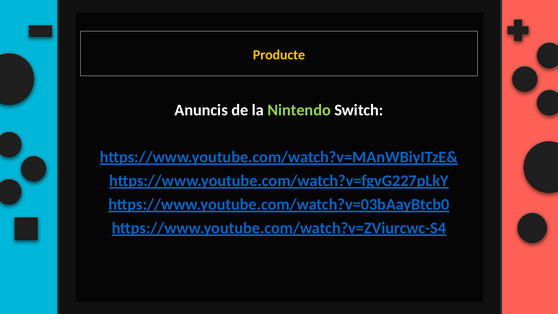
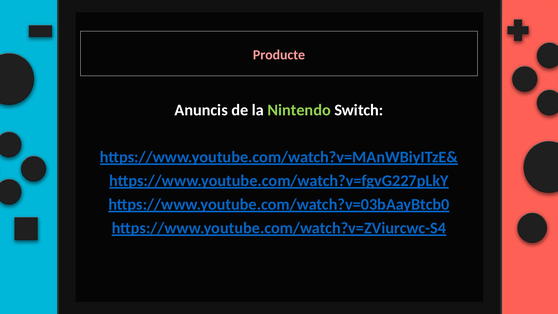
Producte colour: yellow -> pink (279, 55)
